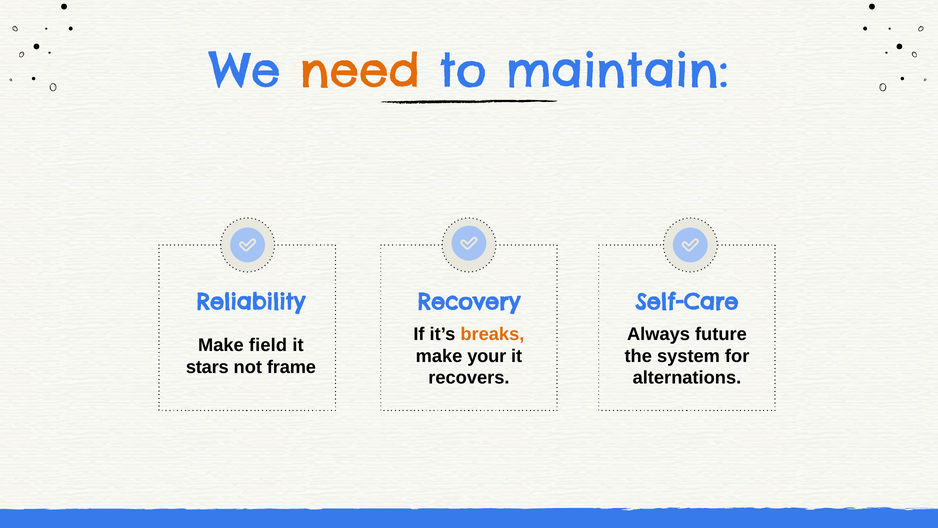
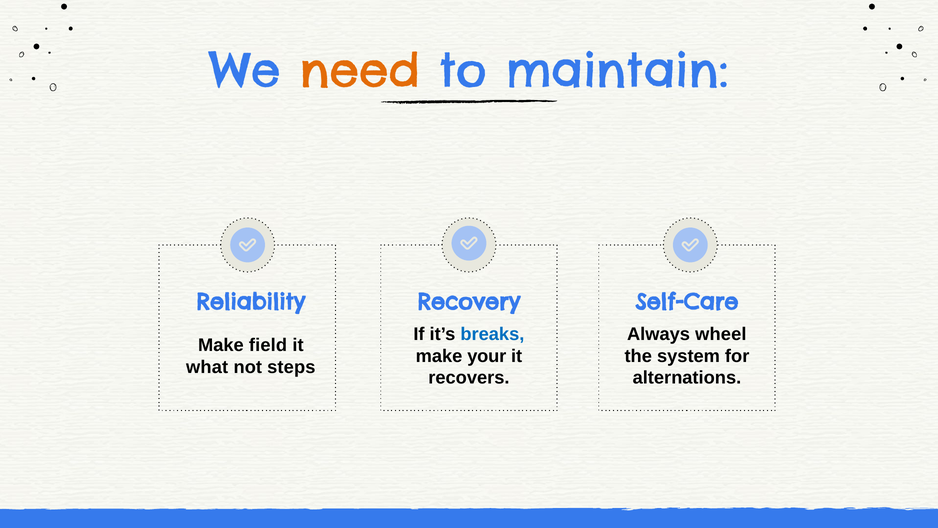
breaks colour: orange -> blue (492, 334)
future: future -> wheel (721, 334)
stars: stars -> what (207, 367)
frame: frame -> steps (291, 367)
